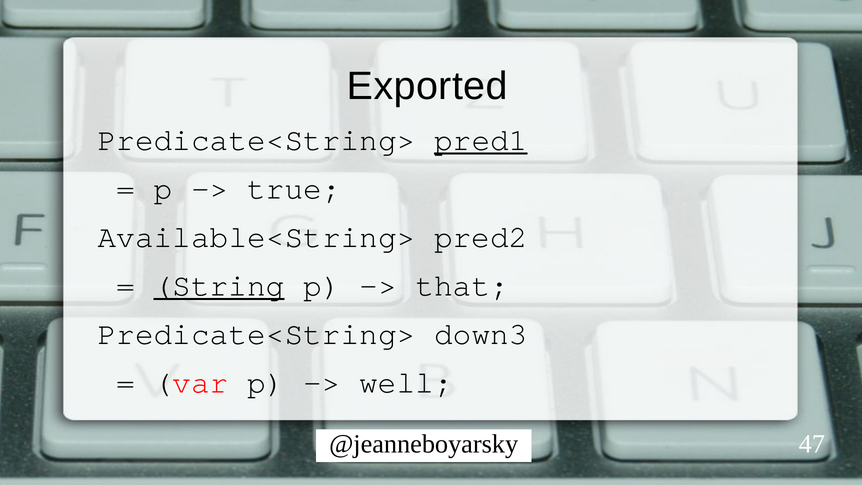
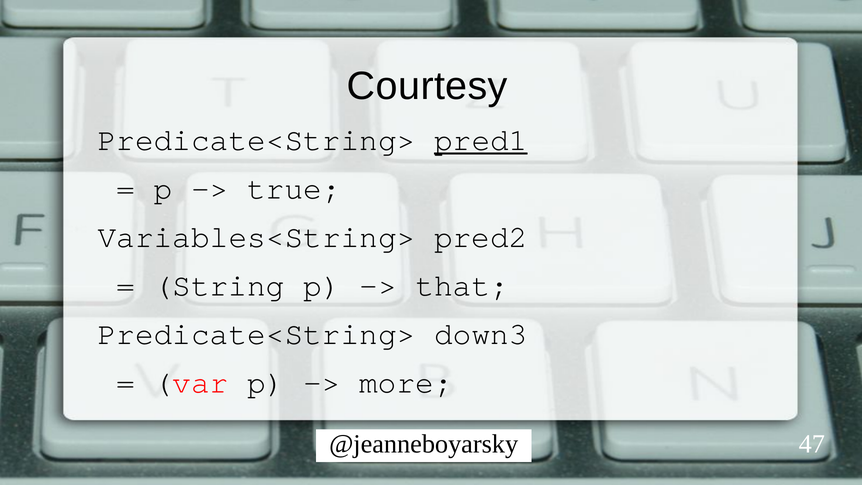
Exported: Exported -> Courtesy (427, 86)
Available<String>: Available<String> -> Variables<String> (257, 237)
String underline: present -> none (219, 285)
well: well -> more (406, 382)
